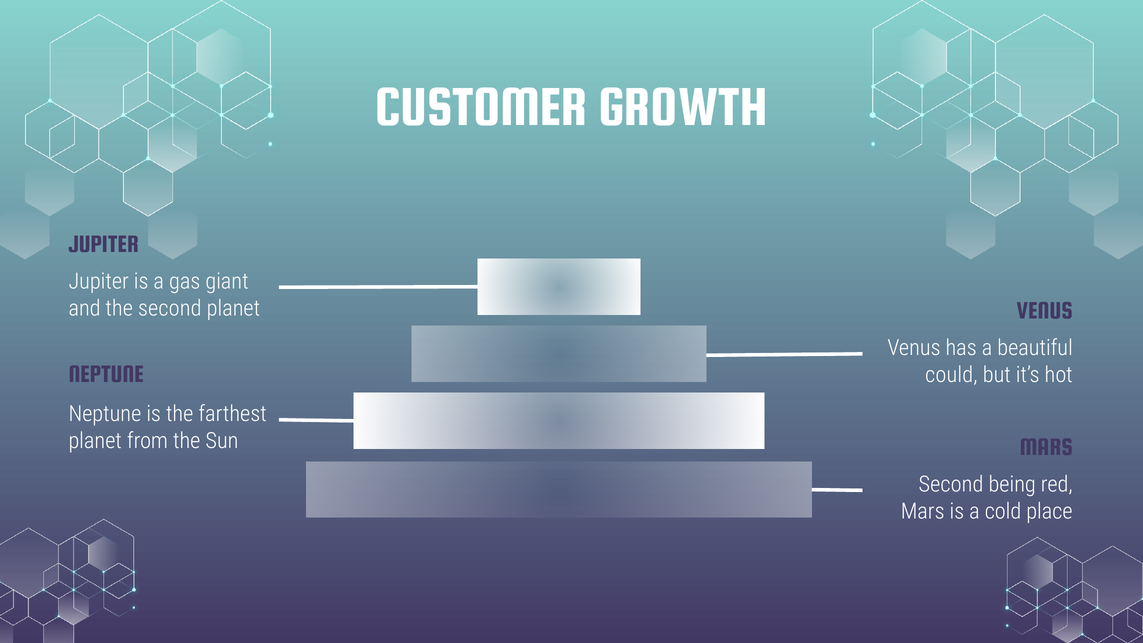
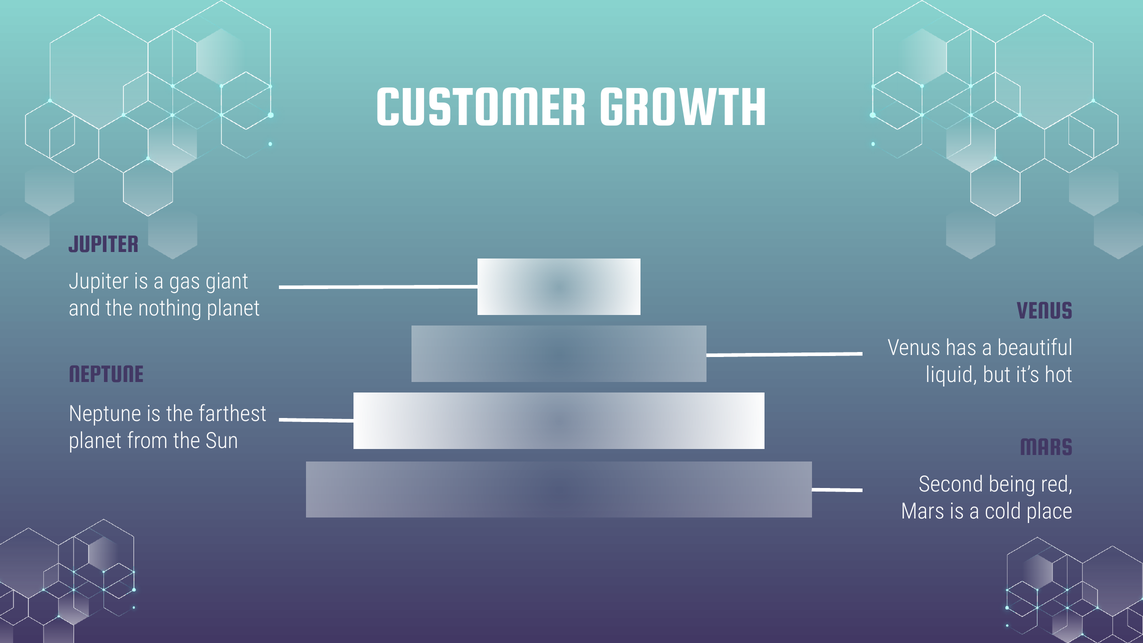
the second: second -> nothing (170, 308)
could: could -> liquid (951, 375)
